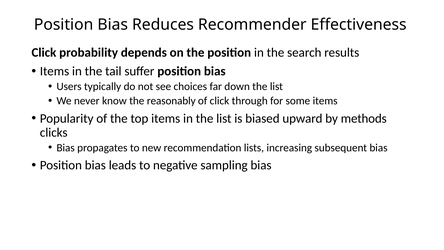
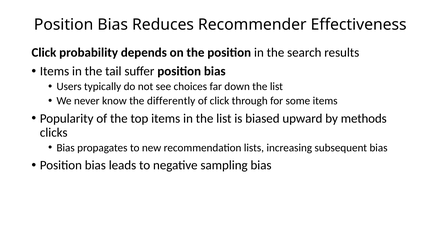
reasonably: reasonably -> differently (171, 101)
